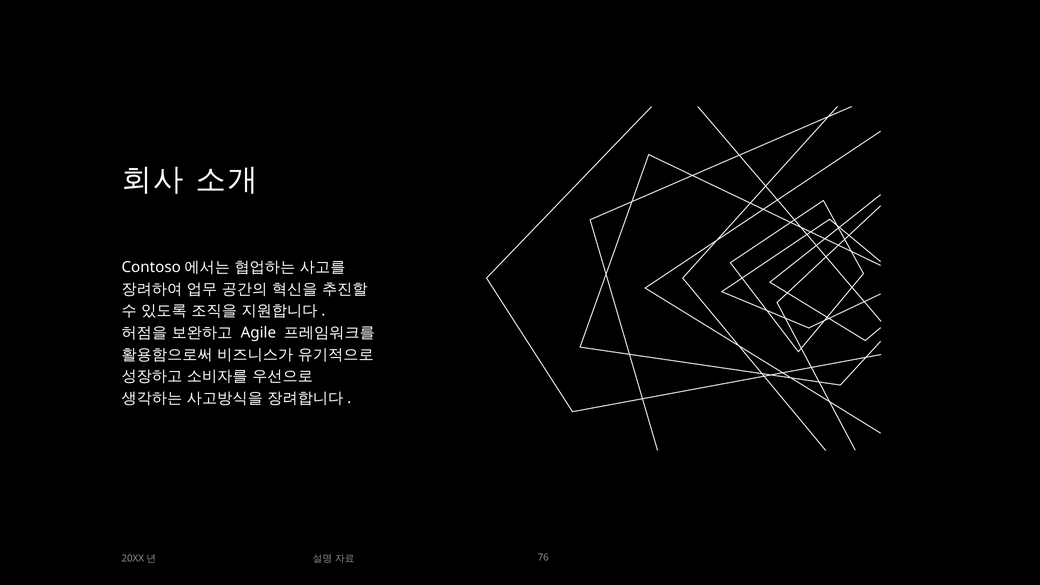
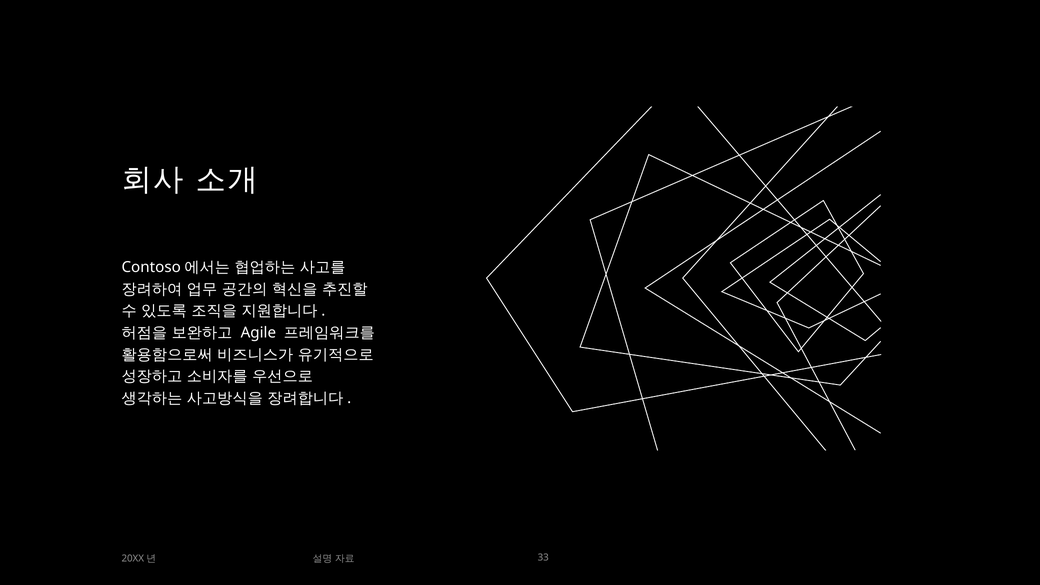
76: 76 -> 33 (543, 558)
